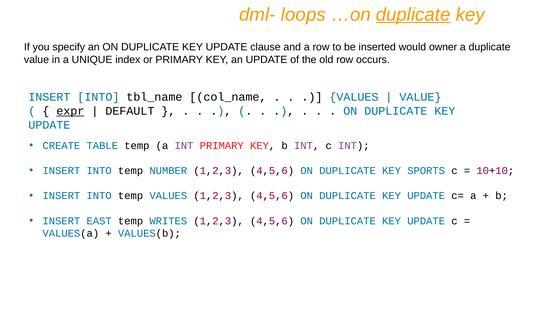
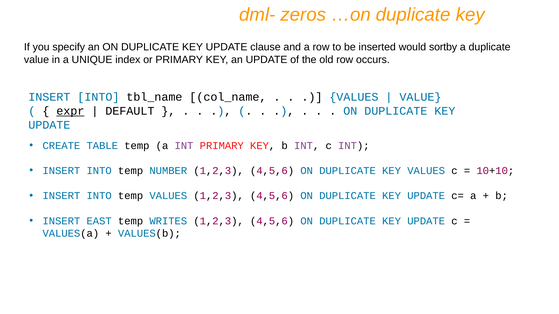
loops: loops -> zeros (303, 15)
duplicate underline: present -> none (413, 15)
owner: owner -> sortby (443, 47)
KEY SPORTS: SPORTS -> VALUES (426, 171)
